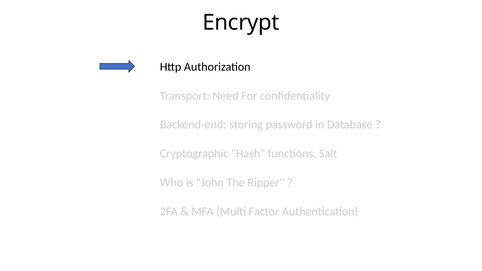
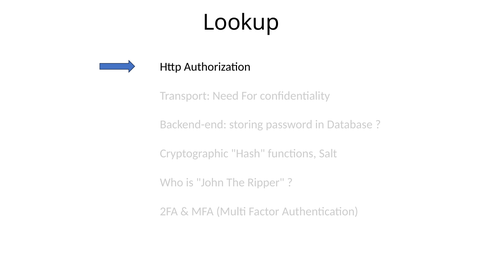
Encrypt: Encrypt -> Lookup (241, 23)
